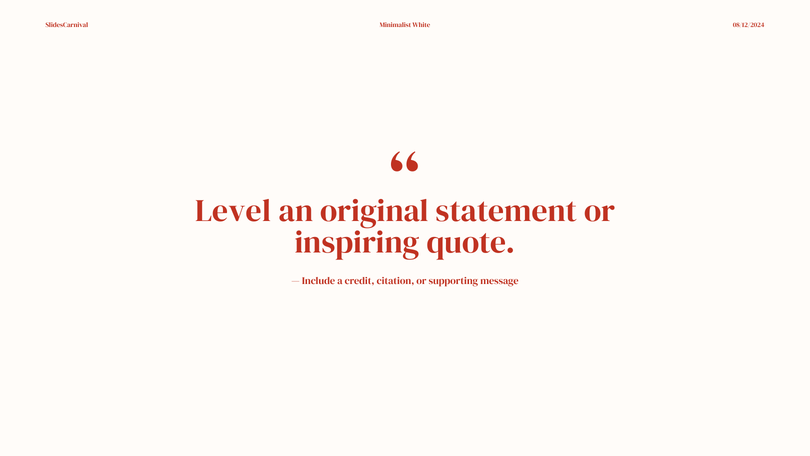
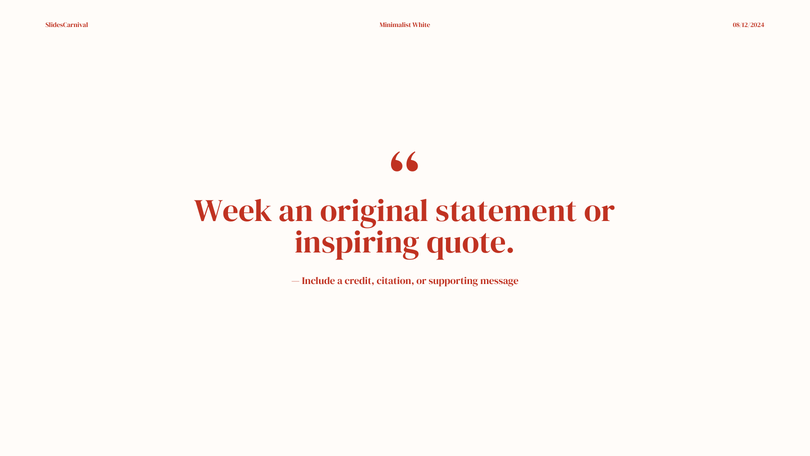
Level: Level -> Week (233, 211)
